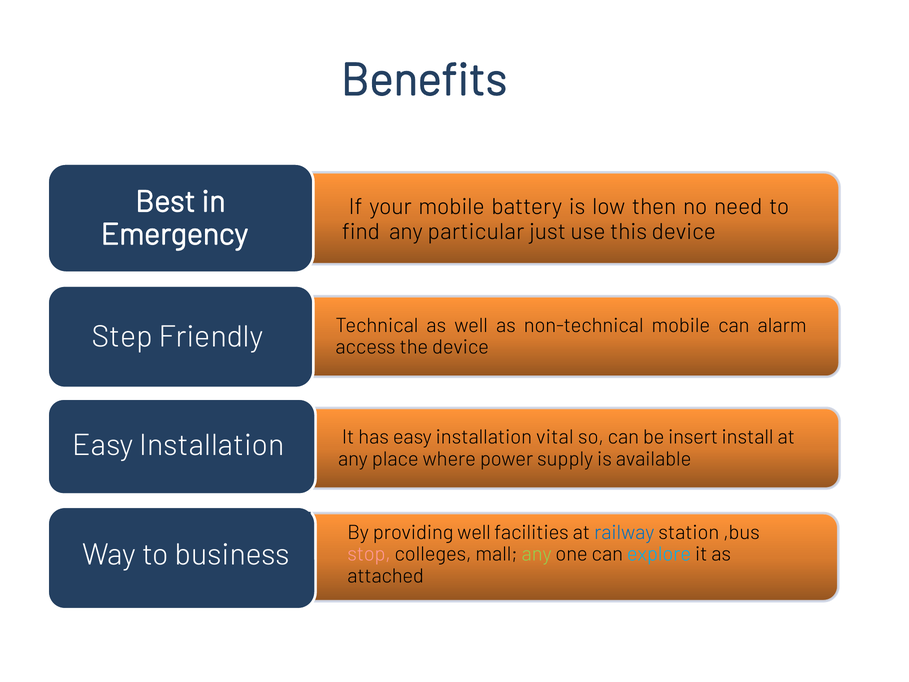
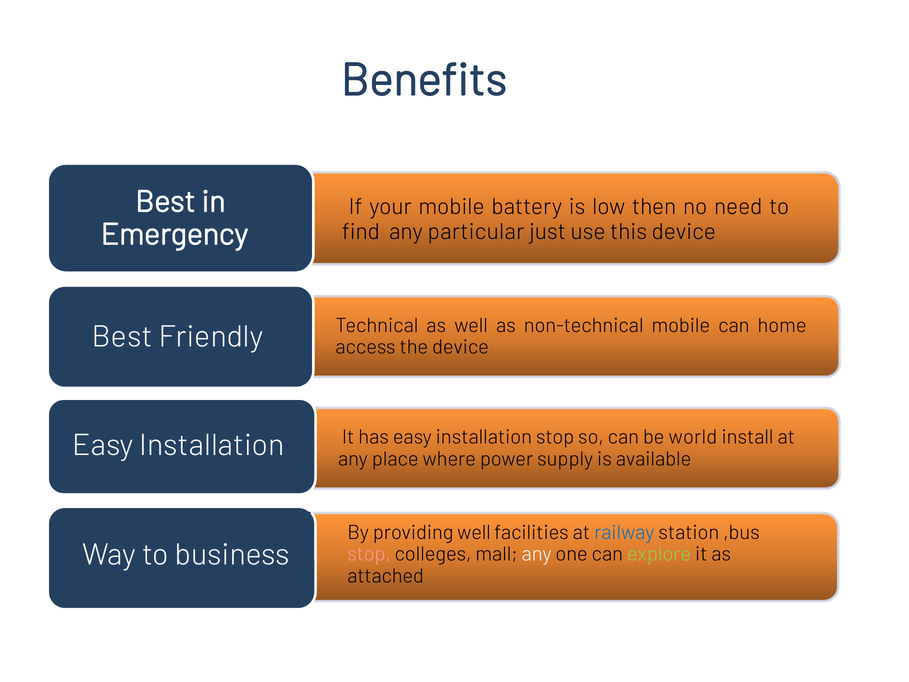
alarm: alarm -> home (782, 325)
Step: Step -> Best (122, 336)
installation vital: vital -> stop (555, 437)
insert: insert -> world (693, 437)
any colour: light green -> white (537, 554)
explore colour: light blue -> light green (659, 554)
